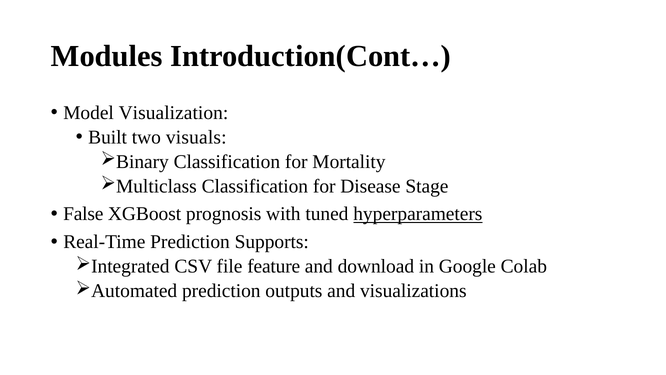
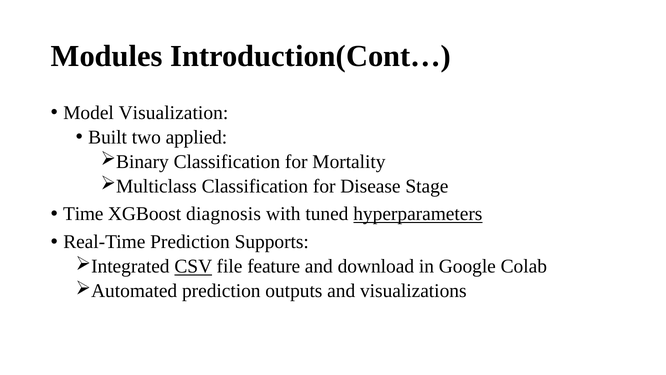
visuals: visuals -> applied (196, 137)
False: False -> Time (83, 214)
prognosis: prognosis -> diagnosis (224, 214)
CSV underline: none -> present (193, 266)
